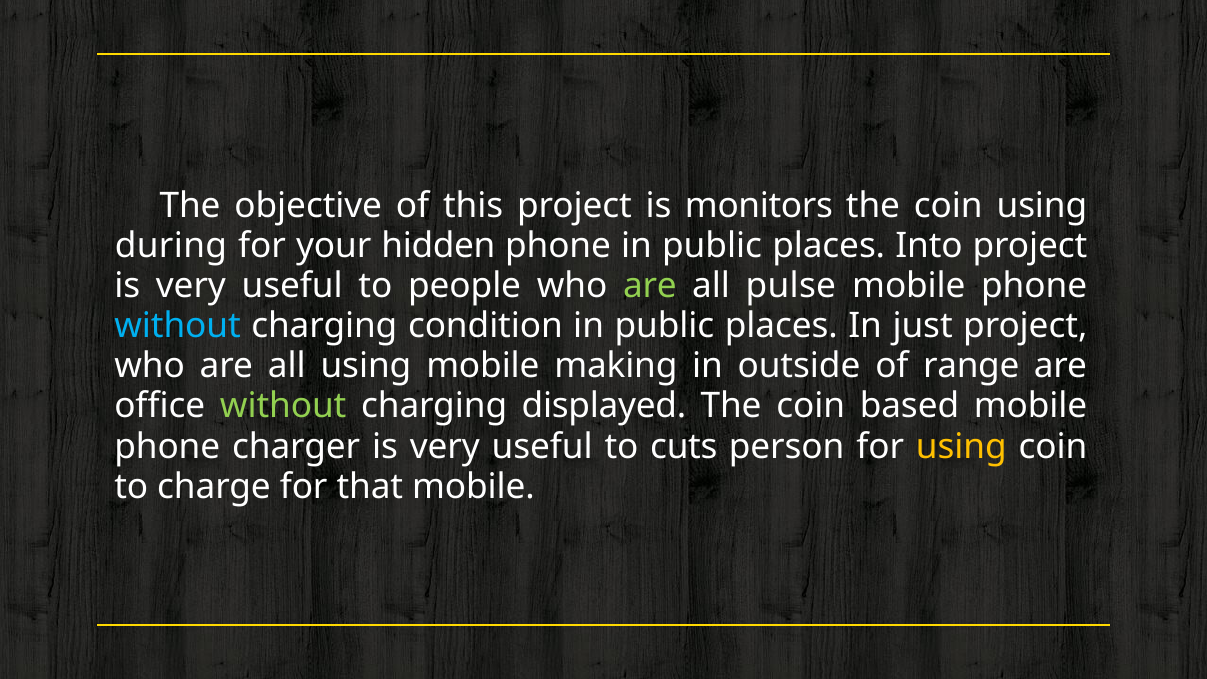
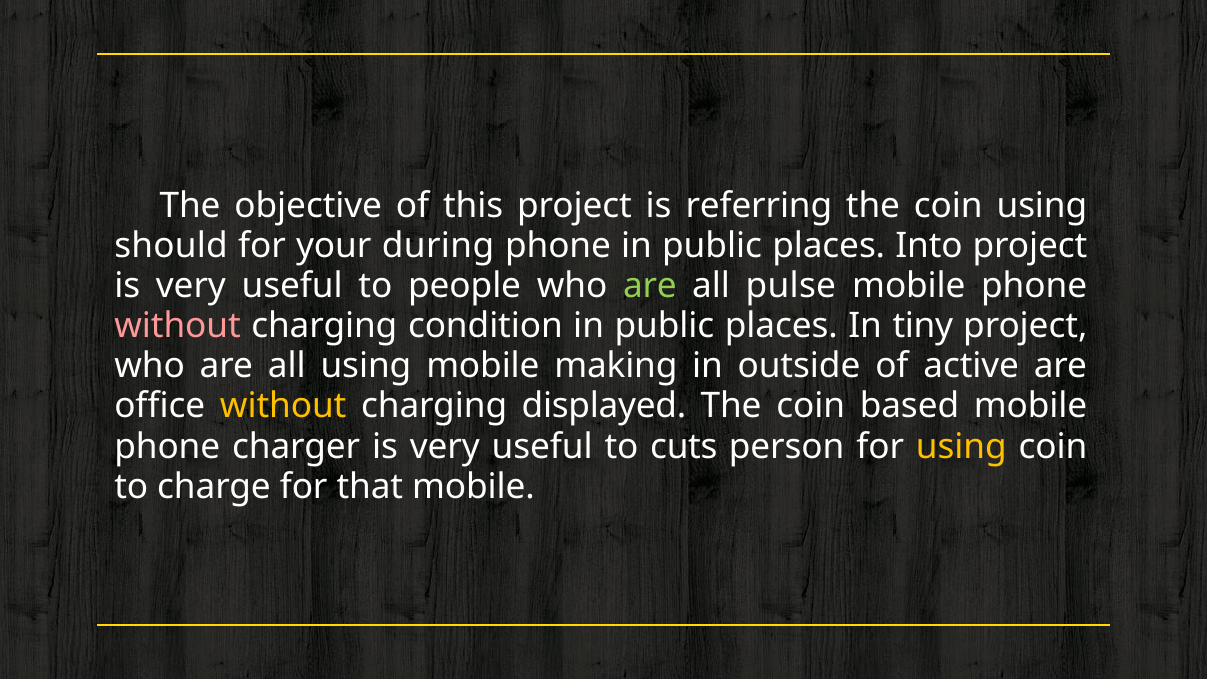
monitors: monitors -> referring (759, 205)
during: during -> should (171, 246)
hidden: hidden -> during (438, 246)
without colour: light blue -> pink (178, 326)
just: just -> tiny (923, 326)
range: range -> active (971, 366)
without colour: light green -> yellow (283, 406)
